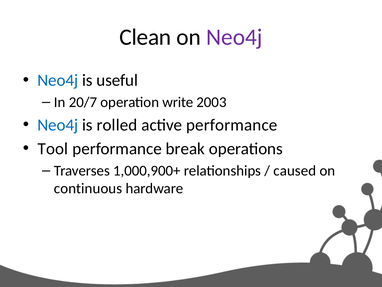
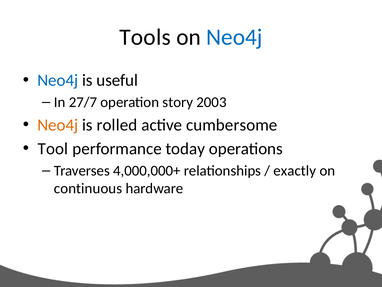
Clean: Clean -> Tools (145, 37)
Neo4j colour: purple -> blue (234, 37)
20/7: 20/7 -> 27/7 (83, 102)
write: write -> story (178, 102)
Neo4j colour: blue -> orange (58, 125)
active performance: performance -> cumbersome (232, 125)
break: break -> today (185, 149)
1,000,900+: 1,000,900+ -> 4,000,000+ (147, 170)
caused: caused -> exactly (295, 170)
